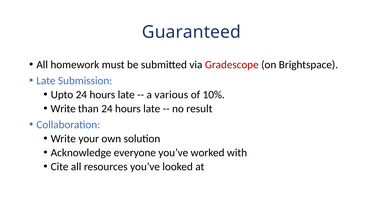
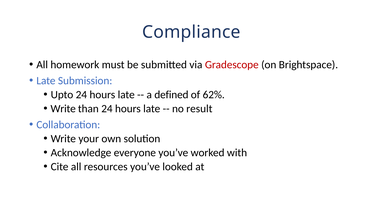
Guaranteed: Guaranteed -> Compliance (191, 32)
various: various -> defined (171, 95)
10%: 10% -> 62% (214, 95)
